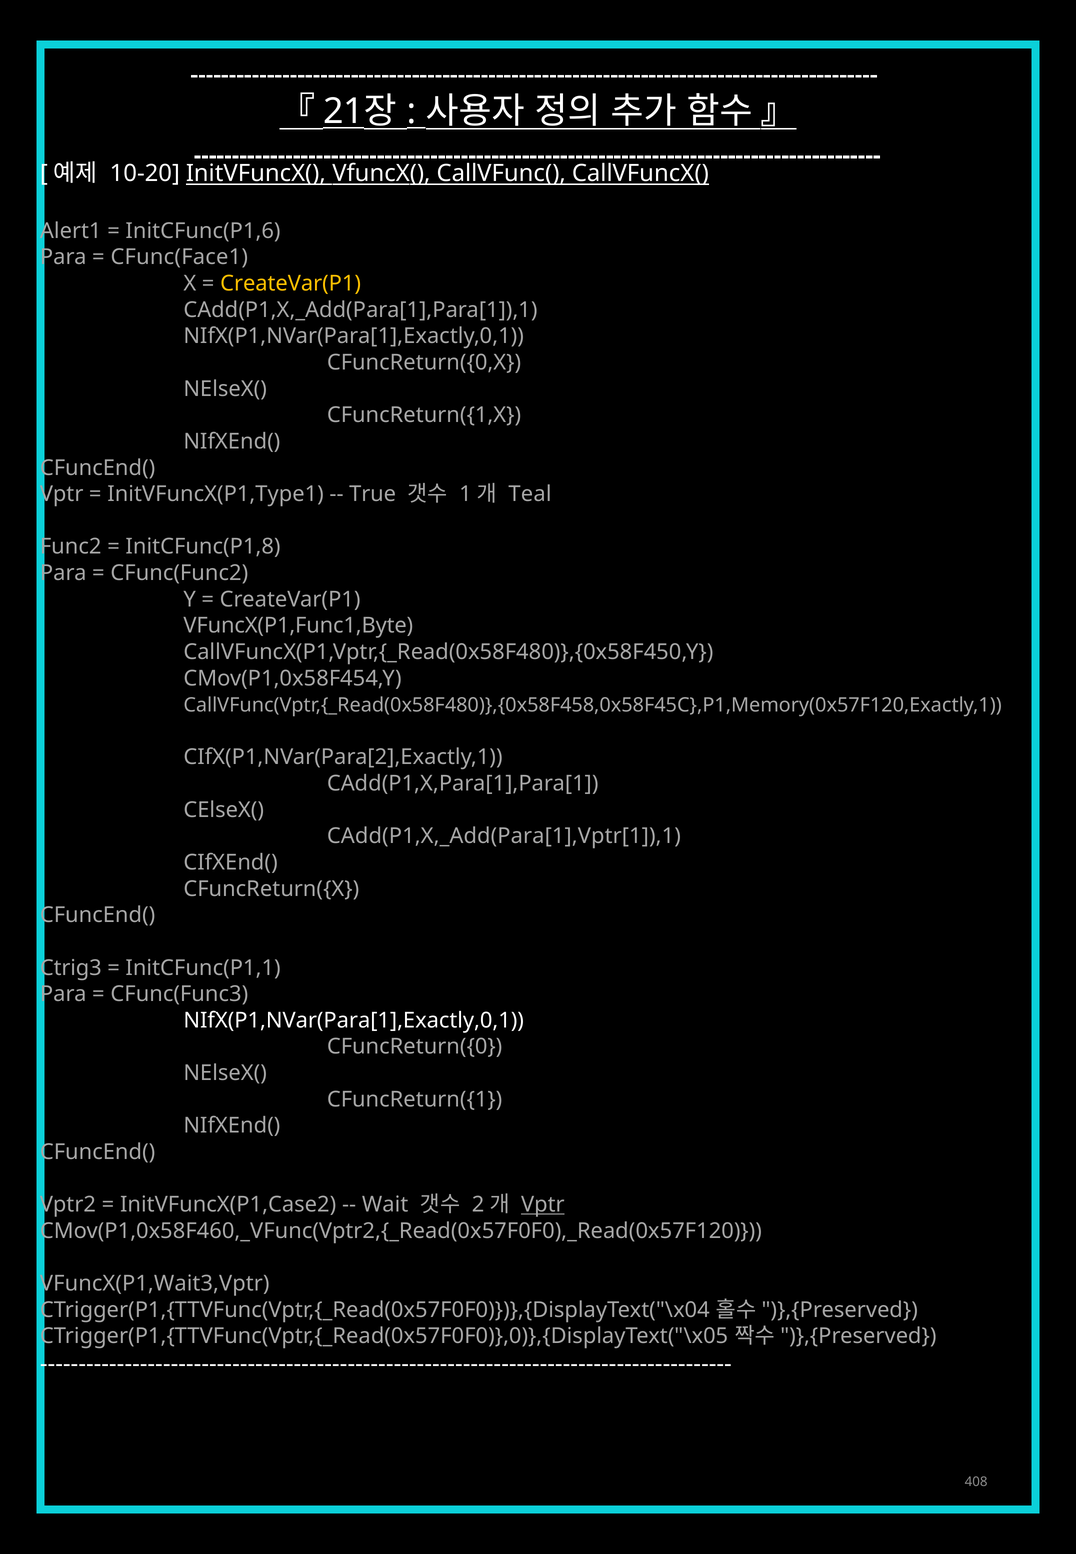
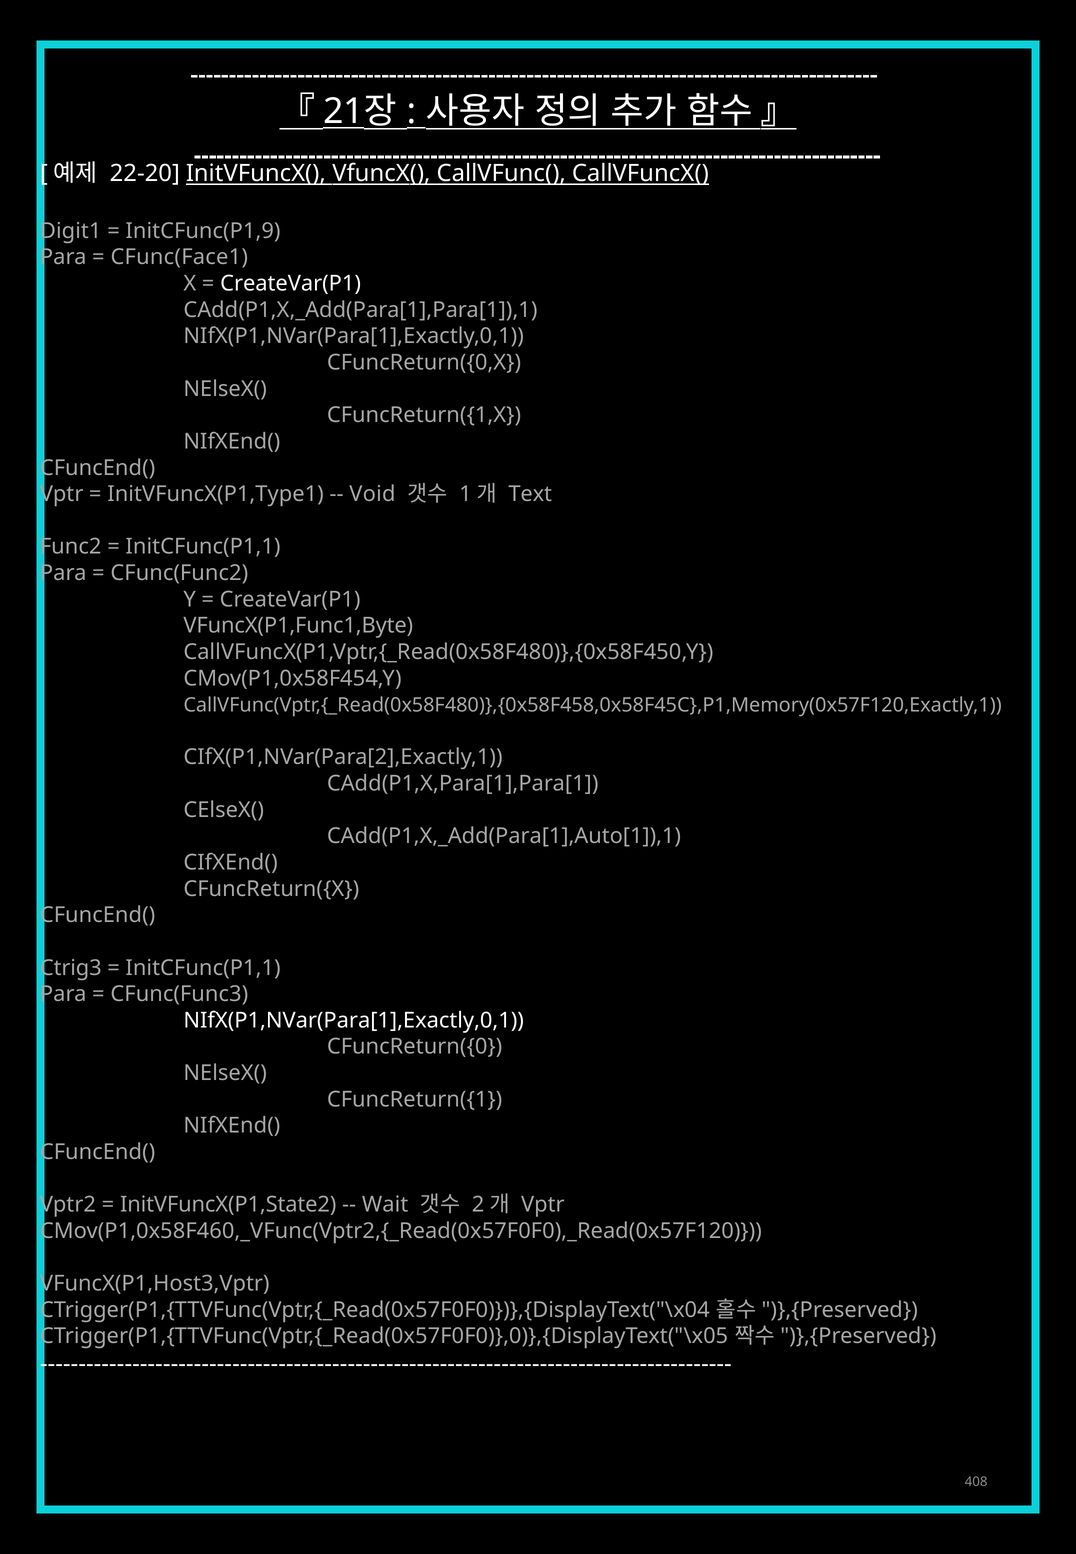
10-20: 10-20 -> 22-20 (145, 173)
Alert1: Alert1 -> Digit1 (71, 231)
InitCFunc(P1,6: InitCFunc(P1,6 -> InitCFunc(P1,9 (203, 231)
CreateVar(P1 colour: yellow -> white (291, 284)
True: True -> Void (372, 494)
Teal: Teal -> Text (530, 494)
InitCFunc(P1,8: InitCFunc(P1,8 -> InitCFunc(P1,1 (203, 547)
CAdd(P1,X,_Add(Para[1],Vptr[1]),1: CAdd(P1,X,_Add(Para[1],Vptr[1]),1 -> CAdd(P1,X,_Add(Para[1],Auto[1]),1 (504, 836)
InitVFuncX(P1,Case2: InitVFuncX(P1,Case2 -> InitVFuncX(P1,State2 (228, 1205)
Vptr underline: present -> none (543, 1205)
VFuncX(P1,Wait3,Vptr: VFuncX(P1,Wait3,Vptr -> VFuncX(P1,Host3,Vptr (155, 1284)
